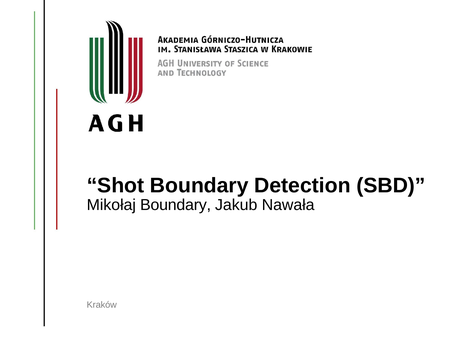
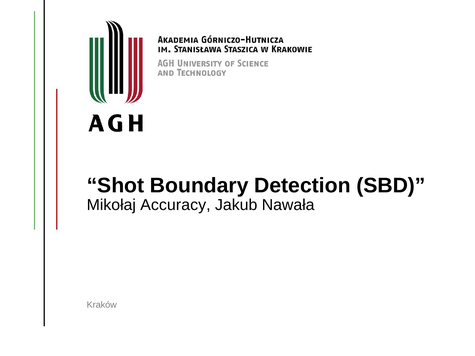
Mikołaj Boundary: Boundary -> Accuracy (175, 205)
